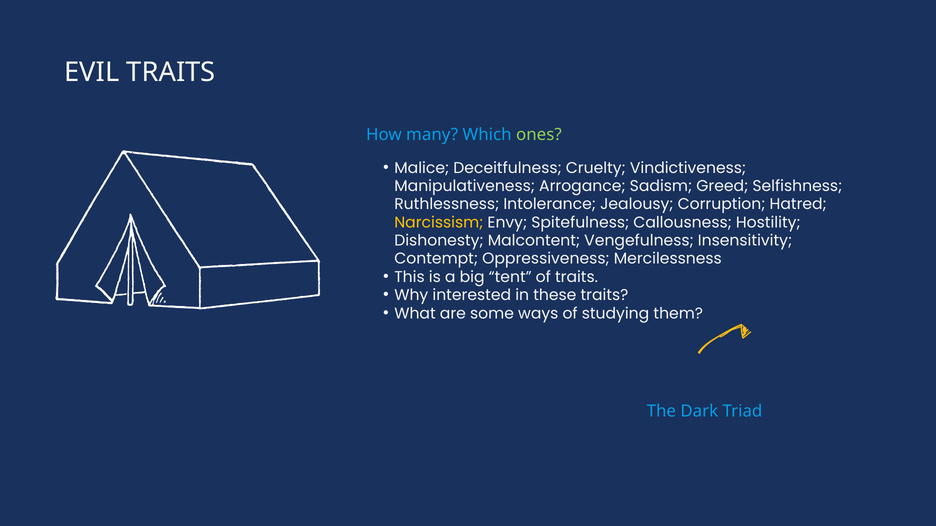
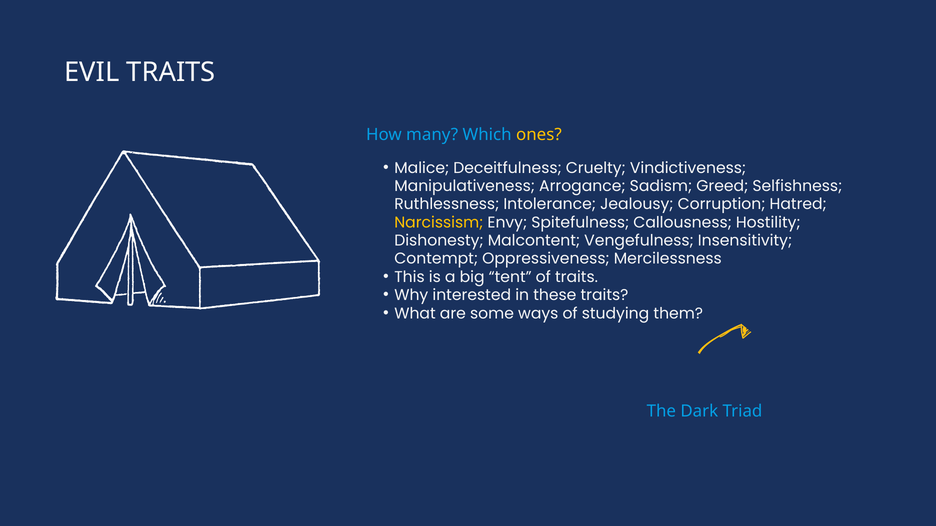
ones colour: light green -> yellow (539, 135)
